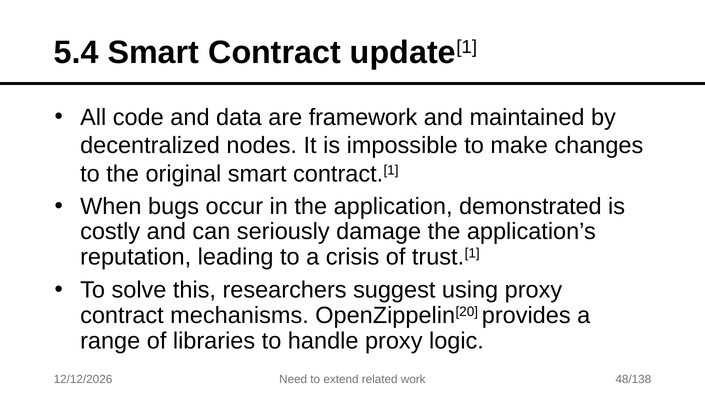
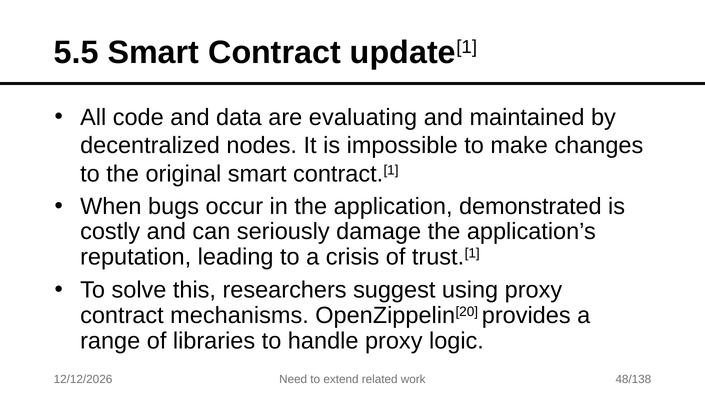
5.4: 5.4 -> 5.5 (76, 52)
framework: framework -> evaluating (363, 117)
